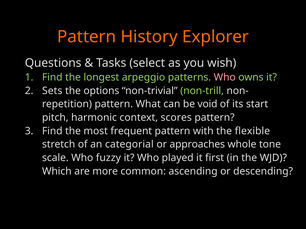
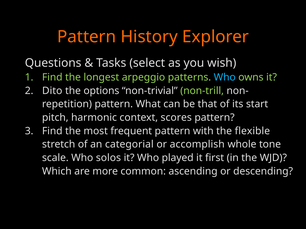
Who colour: pink -> light blue (225, 77)
Sets: Sets -> Dito (52, 91)
void: void -> that (207, 104)
approaches: approaches -> accomplish (197, 145)
fuzzy: fuzzy -> solos (108, 158)
